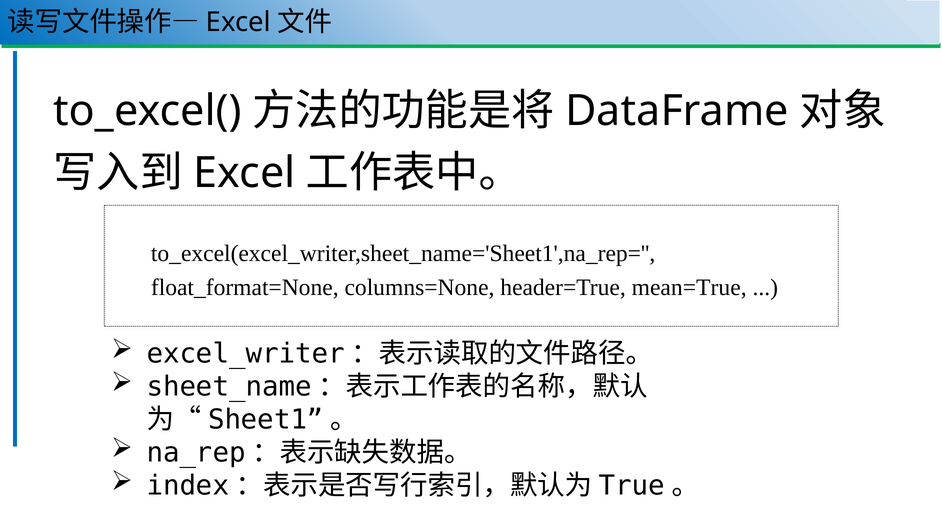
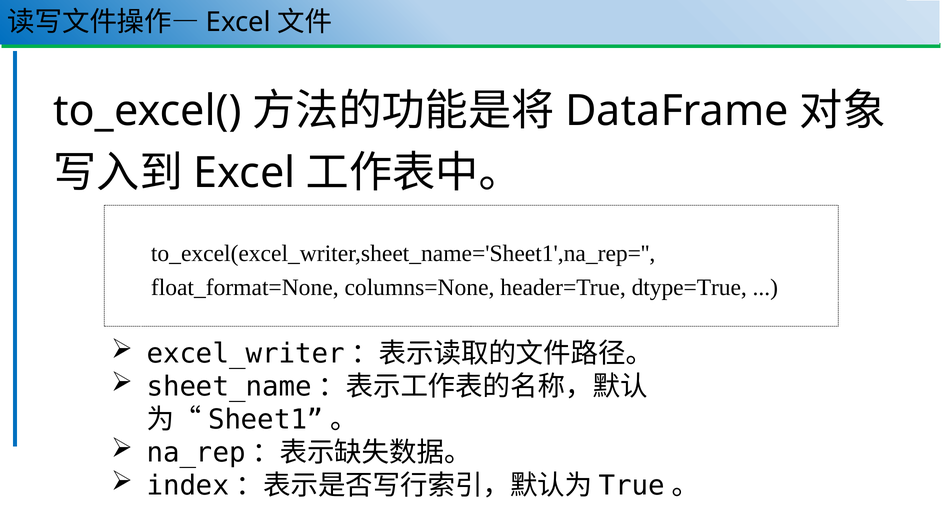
mean=True: mean=True -> dtype=True (689, 287)
